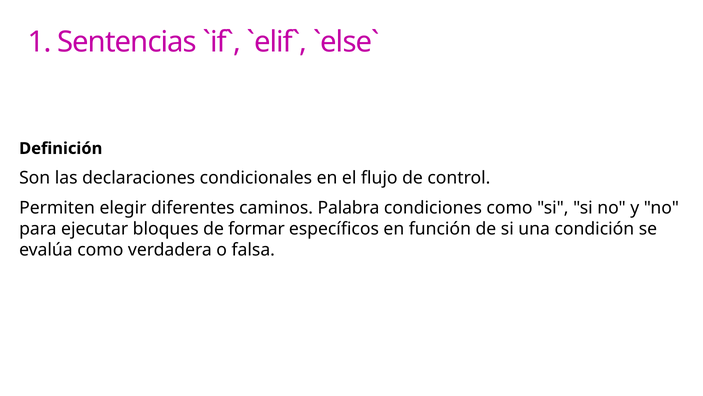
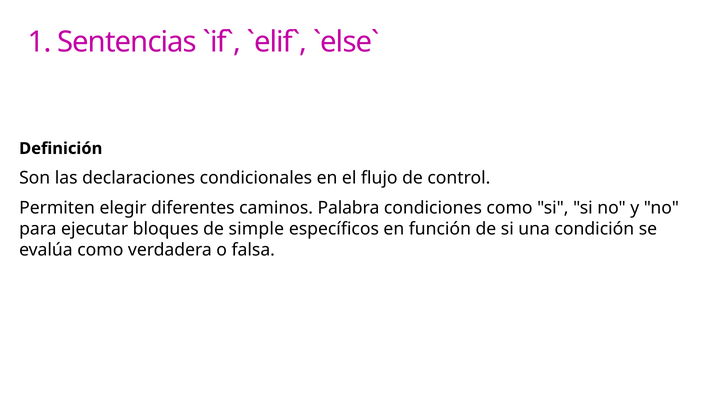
formar: formar -> simple (256, 229)
